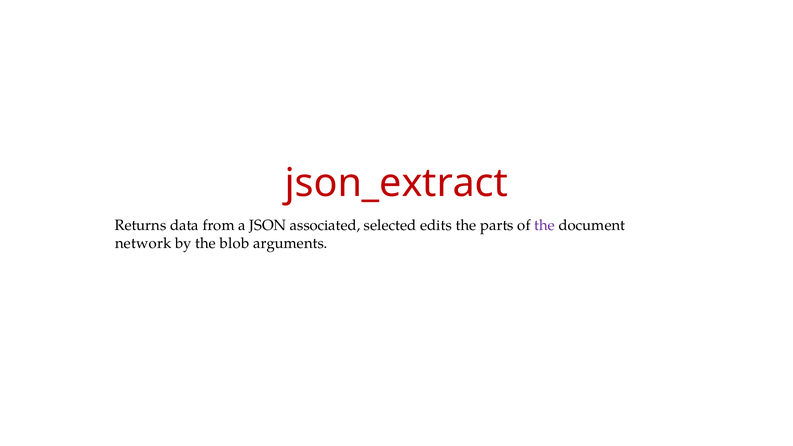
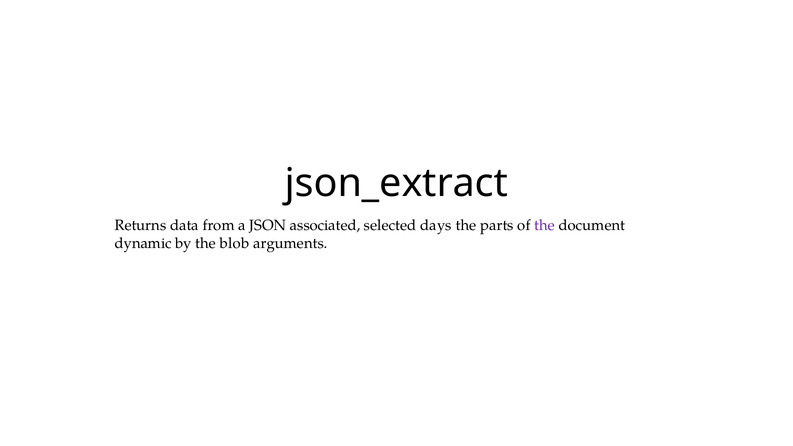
json_extract colour: red -> black (396, 183)
edits: edits -> days (436, 225)
network: network -> dynamic (143, 243)
